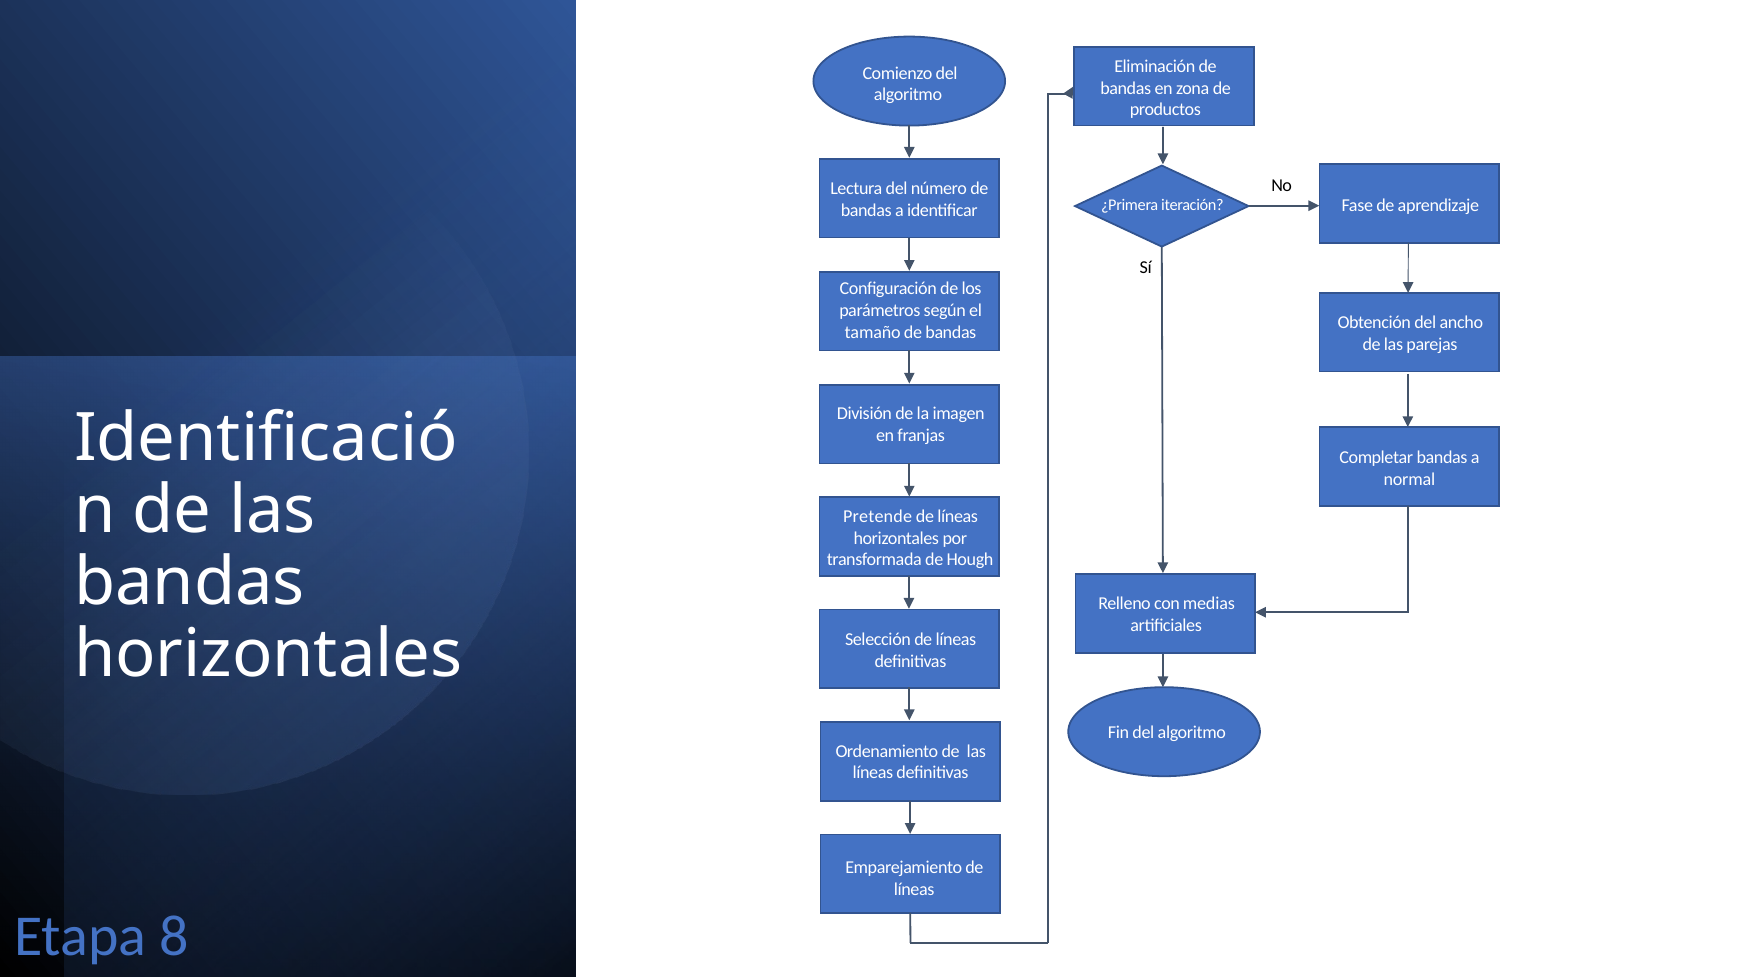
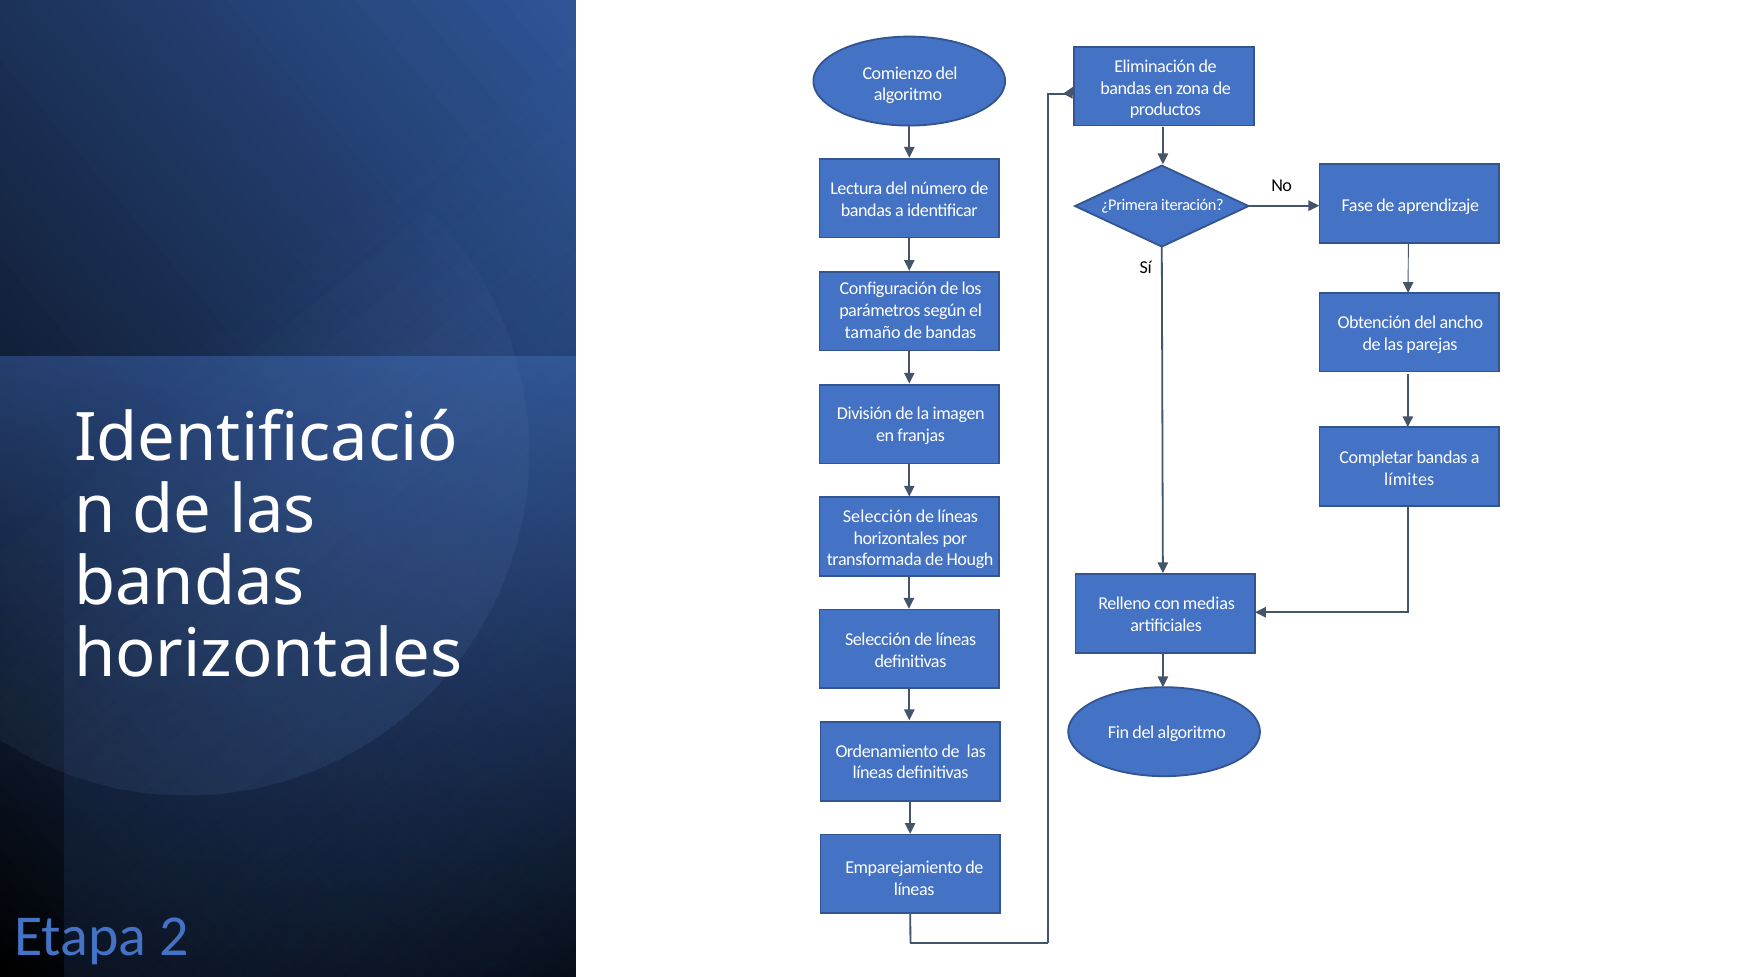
normal: normal -> límites (1409, 480)
Pretende: Pretende -> Selección (878, 517)
8: 8 -> 2 (174, 937)
